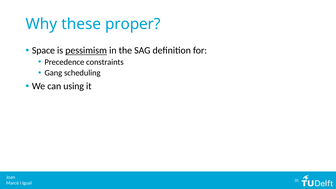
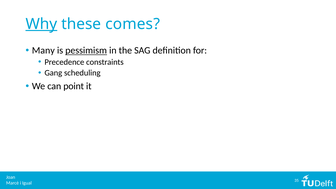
Why underline: none -> present (41, 24)
proper: proper -> comes (133, 24)
Space: Space -> Many (43, 50)
using: using -> point (74, 86)
